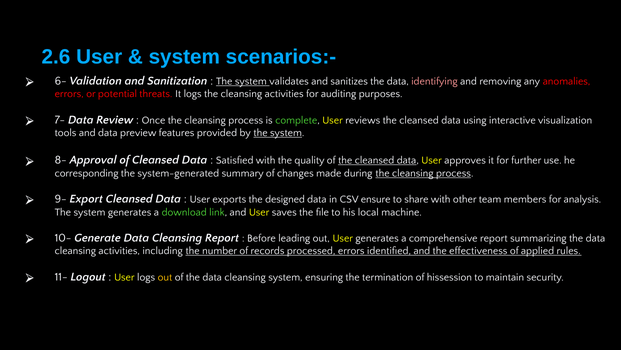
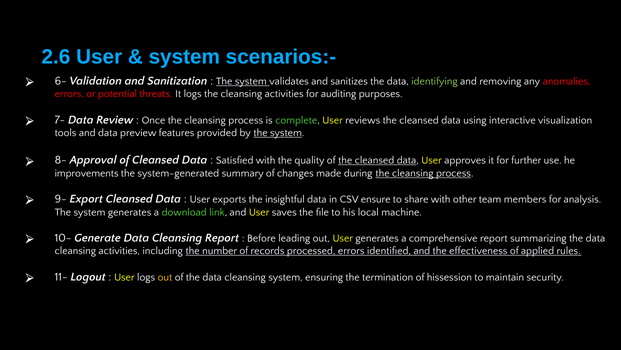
identifying colour: pink -> light green (434, 81)
corresponding: corresponding -> improvements (87, 173)
designed: designed -> insightful (285, 199)
